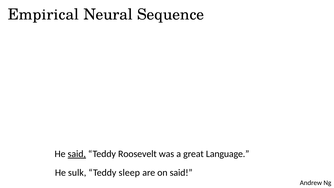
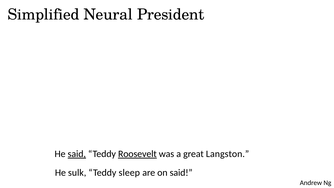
Empirical: Empirical -> Simplified (44, 14)
Sequence: Sequence -> President (171, 14)
Roosevelt underline: none -> present (137, 154)
Language: Language -> Langston (227, 154)
